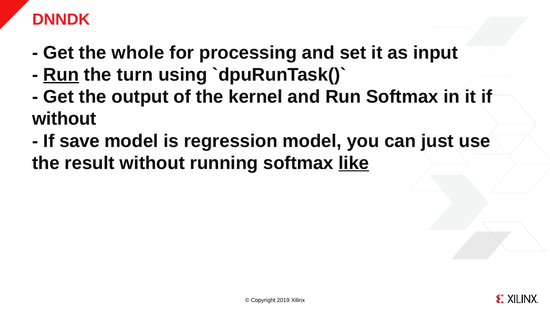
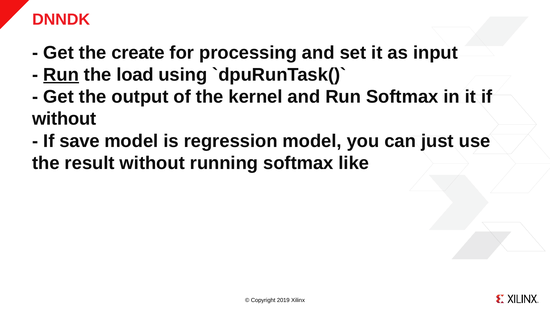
whole: whole -> create (138, 53)
turn: turn -> load (135, 75)
like underline: present -> none (354, 163)
